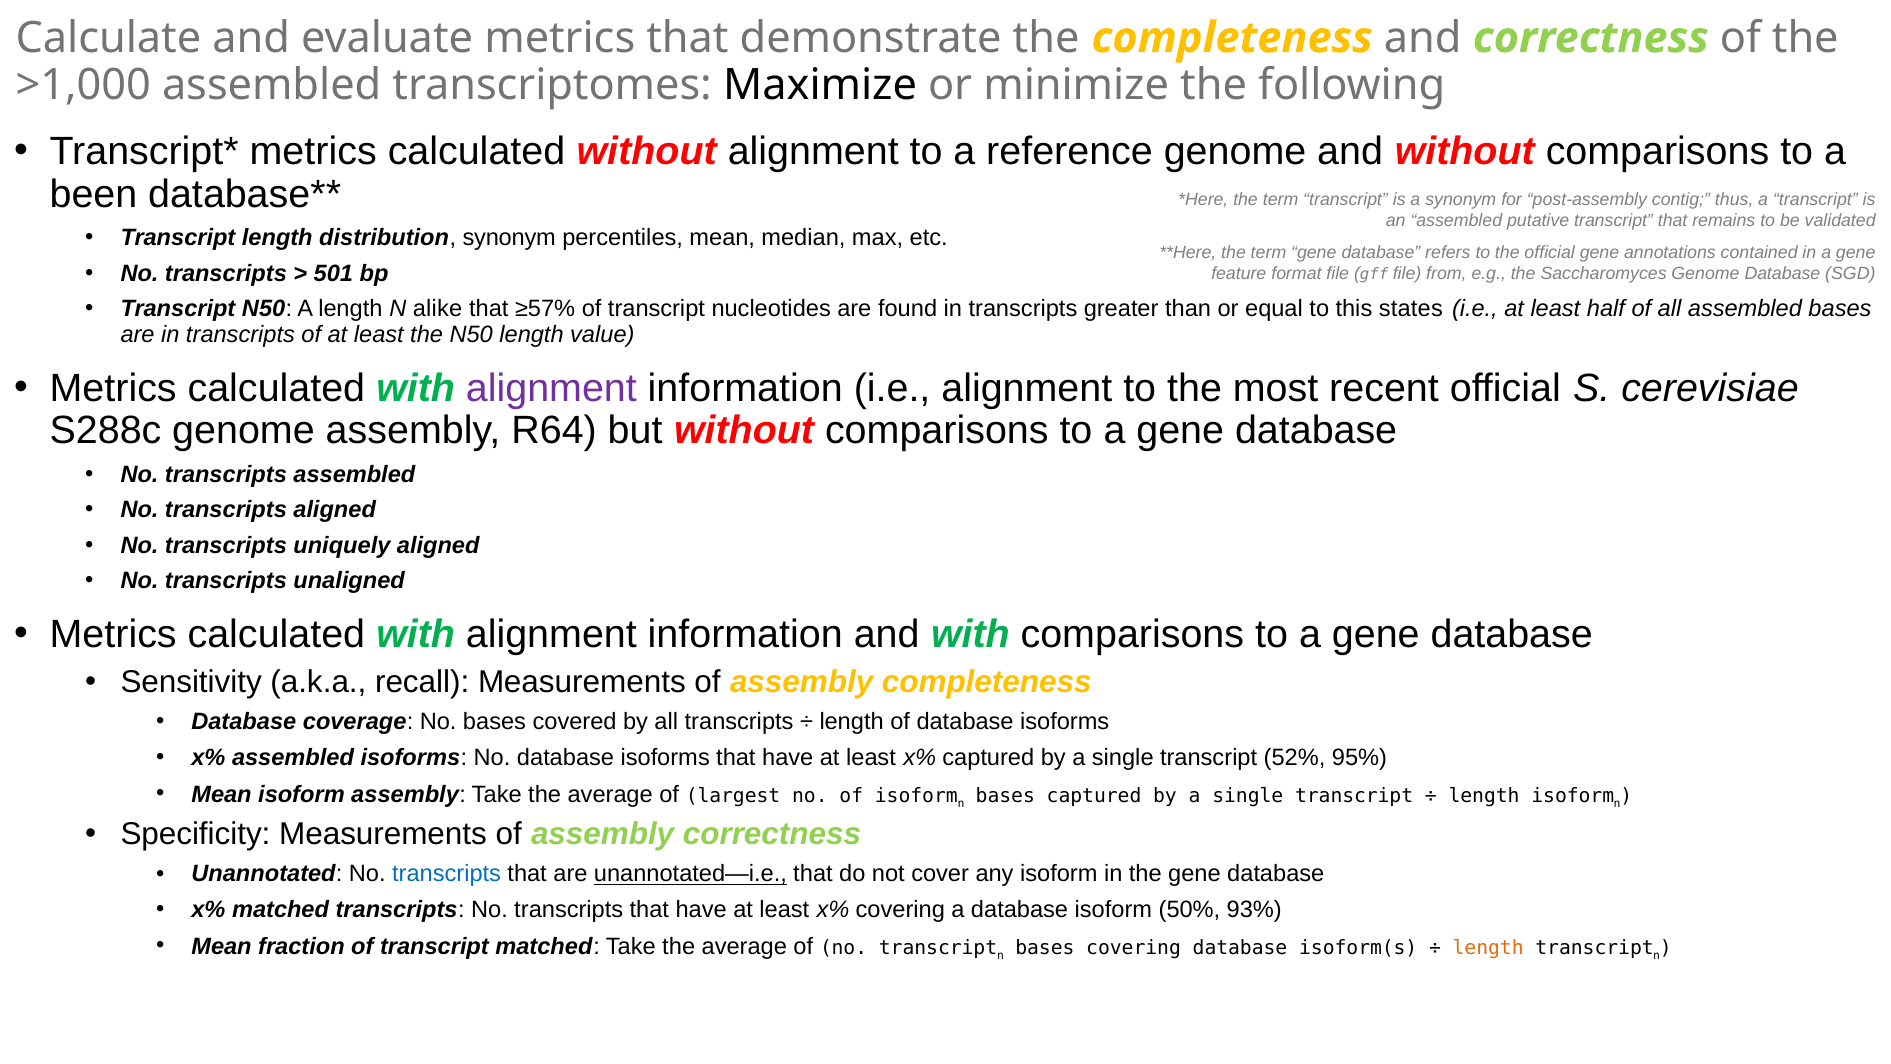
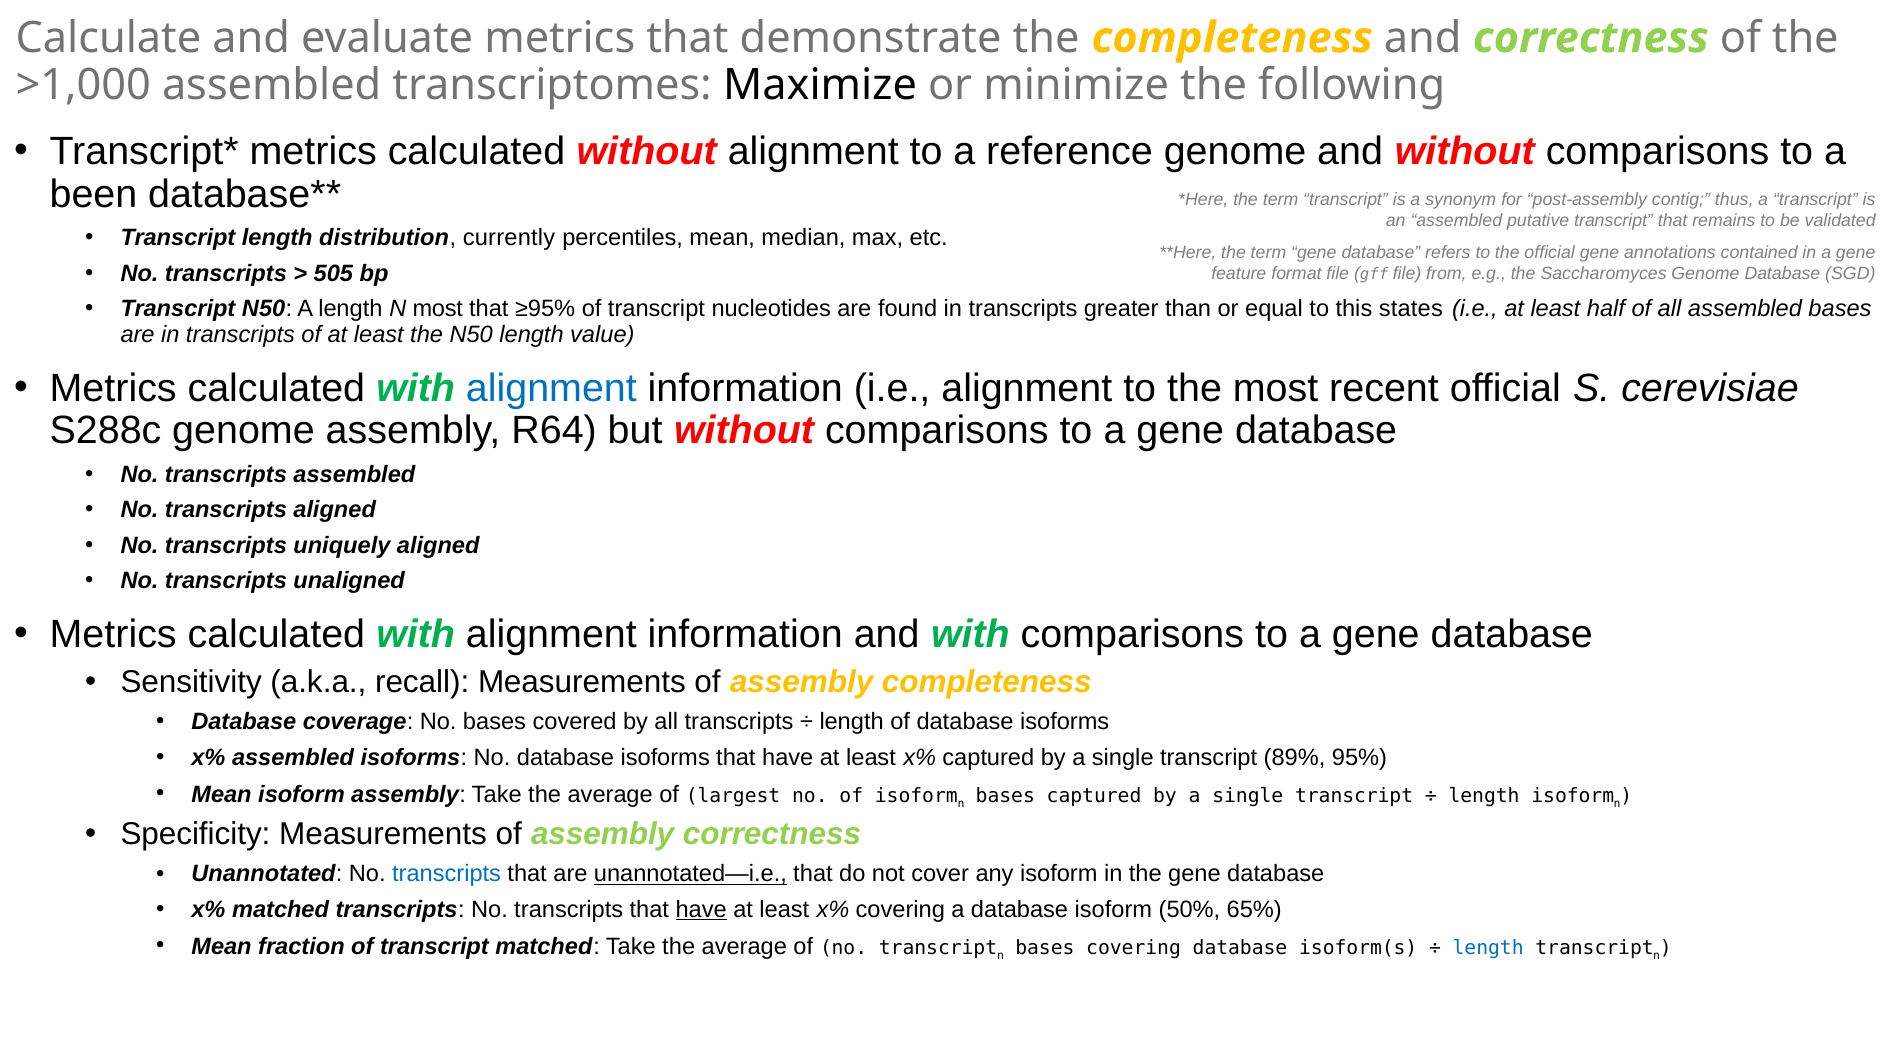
distribution synonym: synonym -> currently (509, 238)
501: 501 -> 505 (333, 273)
N alike: alike -> most (438, 309)
≥57%: ≥57% -> ≥95% (545, 309)
alignment colour: purple -> blue (551, 388)
52%: 52% -> 89% (1295, 757)
have underline: none -> present (701, 909)
93%: 93% -> 65% (1254, 909)
length colour: orange -> blue (1488, 948)
